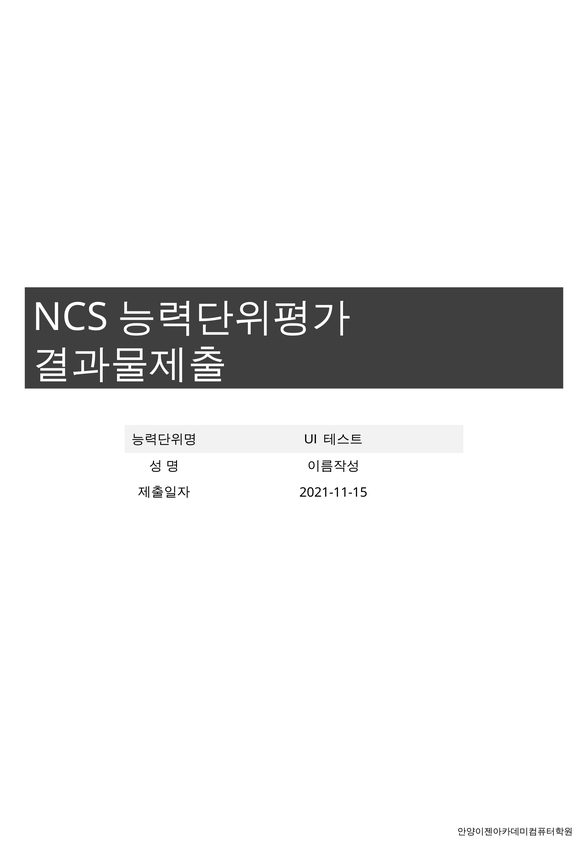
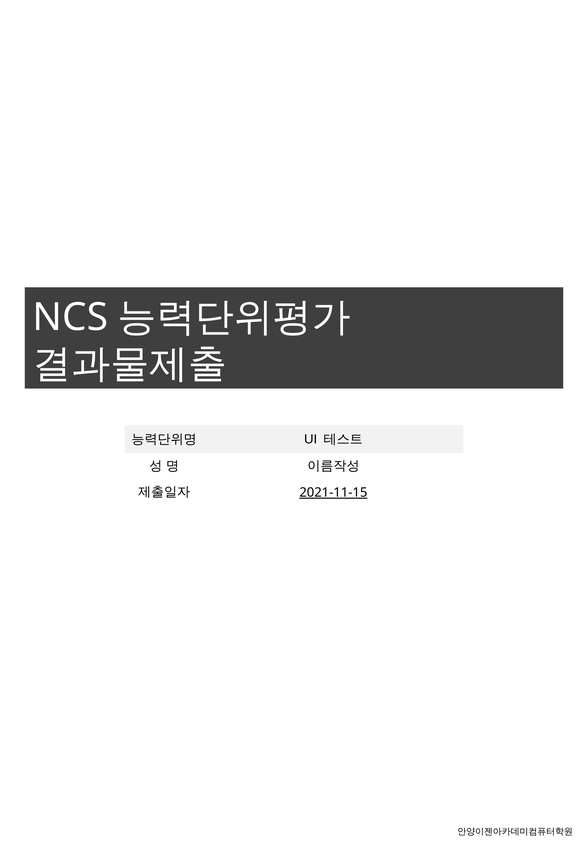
2021-11-15 underline: none -> present (333, 492)
